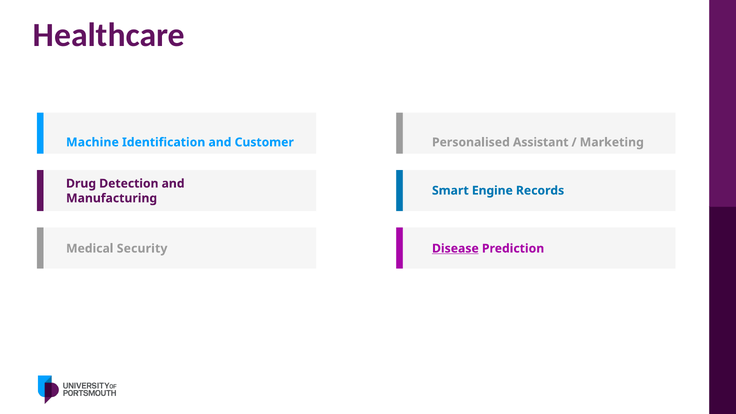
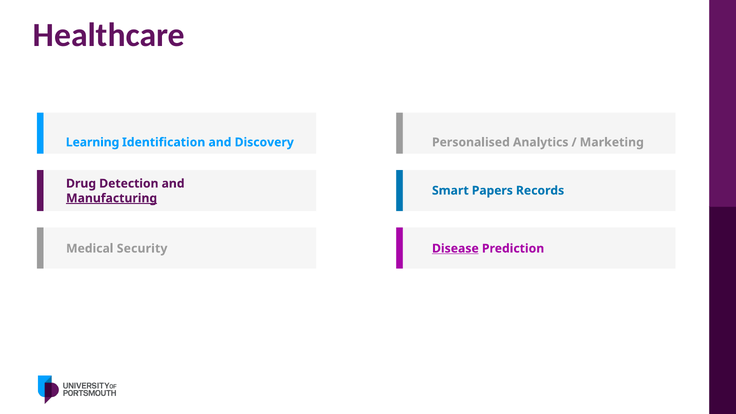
Machine: Machine -> Learning (93, 142)
Customer: Customer -> Discovery (264, 142)
Assistant: Assistant -> Analytics (541, 142)
Engine: Engine -> Papers (492, 191)
Manufacturing underline: none -> present (112, 198)
